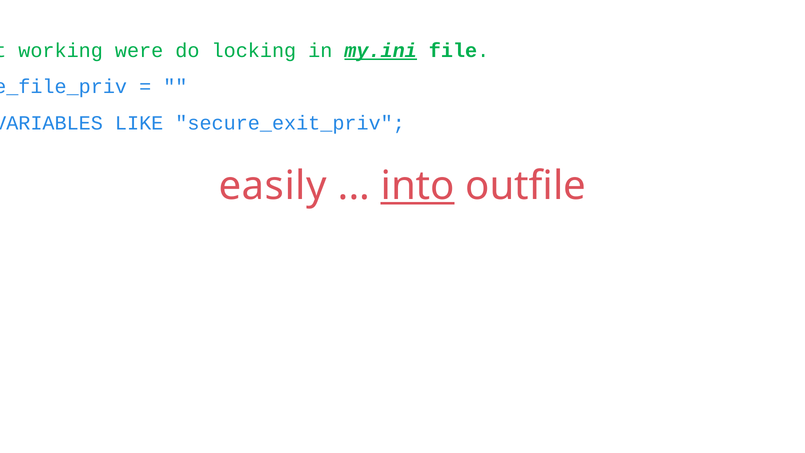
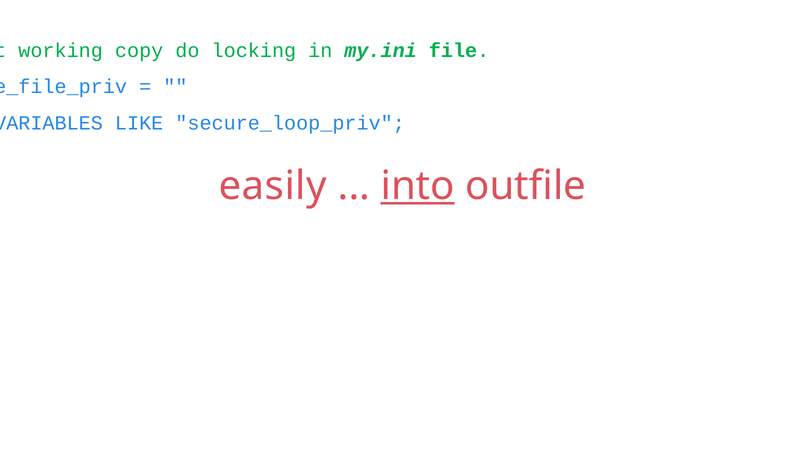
were: were -> copy (139, 50)
my.ini underline: present -> none (381, 50)
secure_exit_priv: secure_exit_priv -> secure_loop_priv (290, 123)
